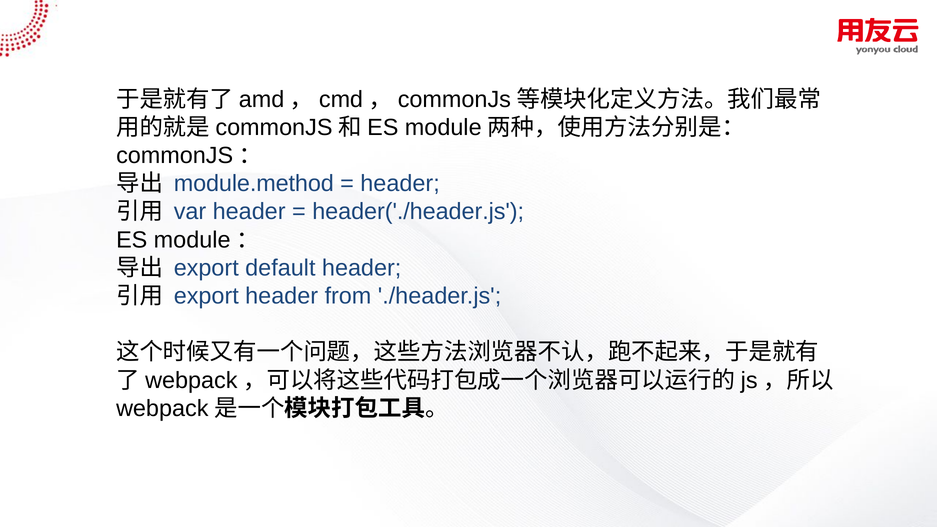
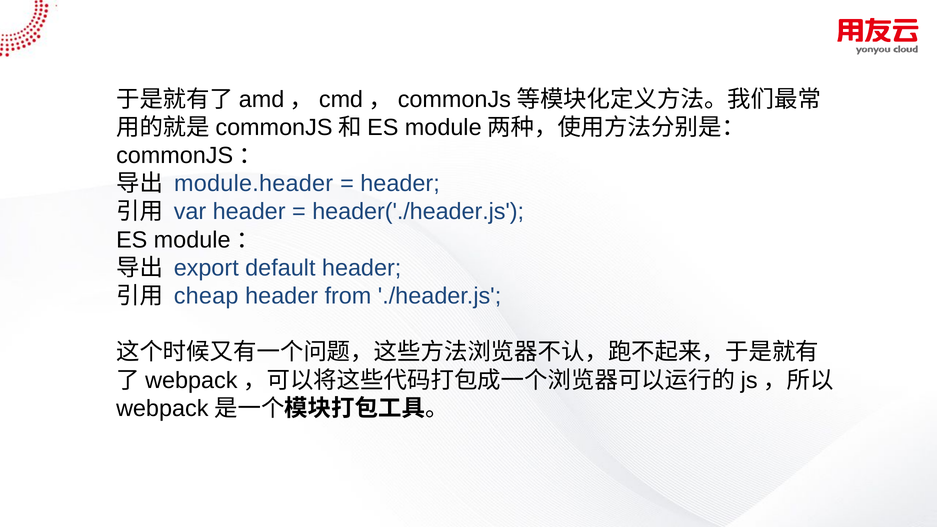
module.method: module.method -> module.header (254, 184)
export: export -> cheap (206, 296)
